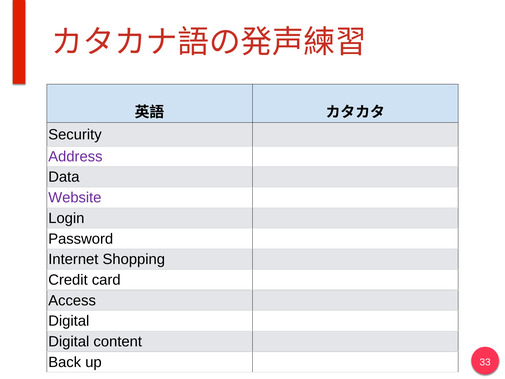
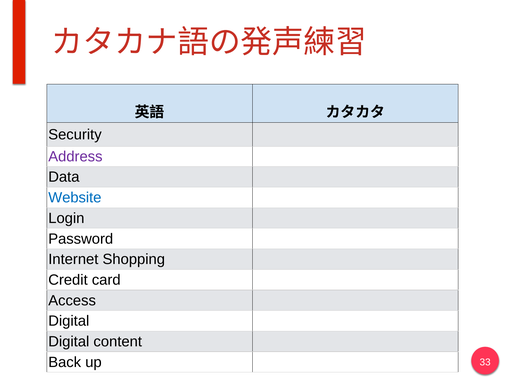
Website colour: purple -> blue (75, 198)
